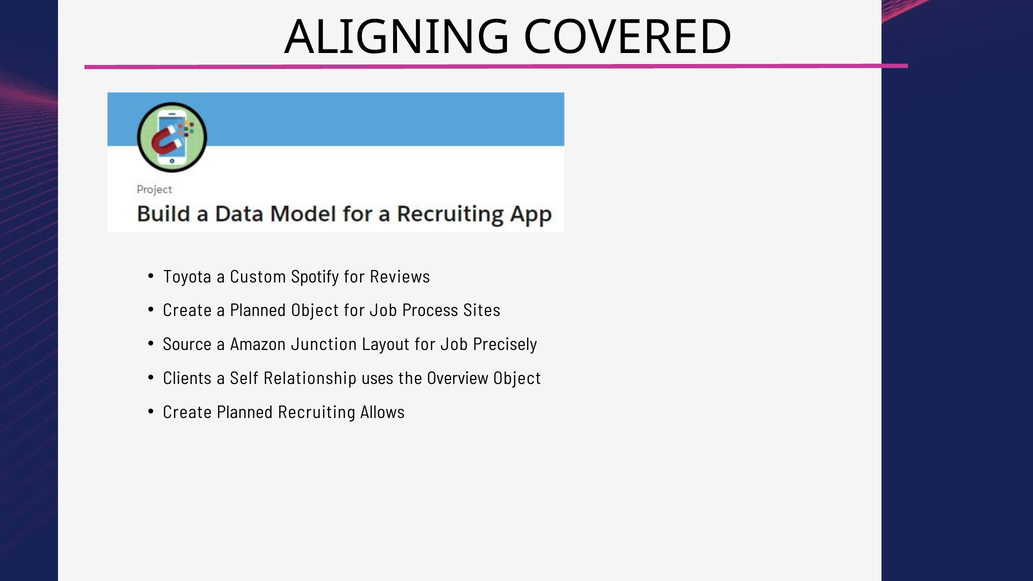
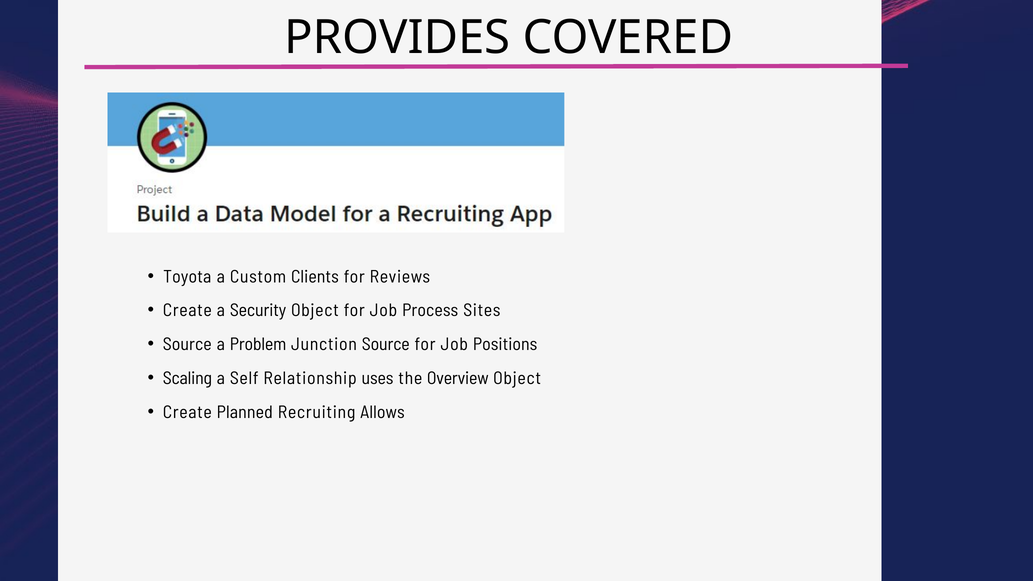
ALIGNING: ALIGNING -> PROVIDES (397, 38)
Spotify: Spotify -> Clients (315, 277)
a Planned: Planned -> Security (258, 311)
Amazon: Amazon -> Problem (258, 345)
Junction Layout: Layout -> Source (386, 345)
Precisely: Precisely -> Positions (505, 345)
Clients: Clients -> Scaling (187, 378)
